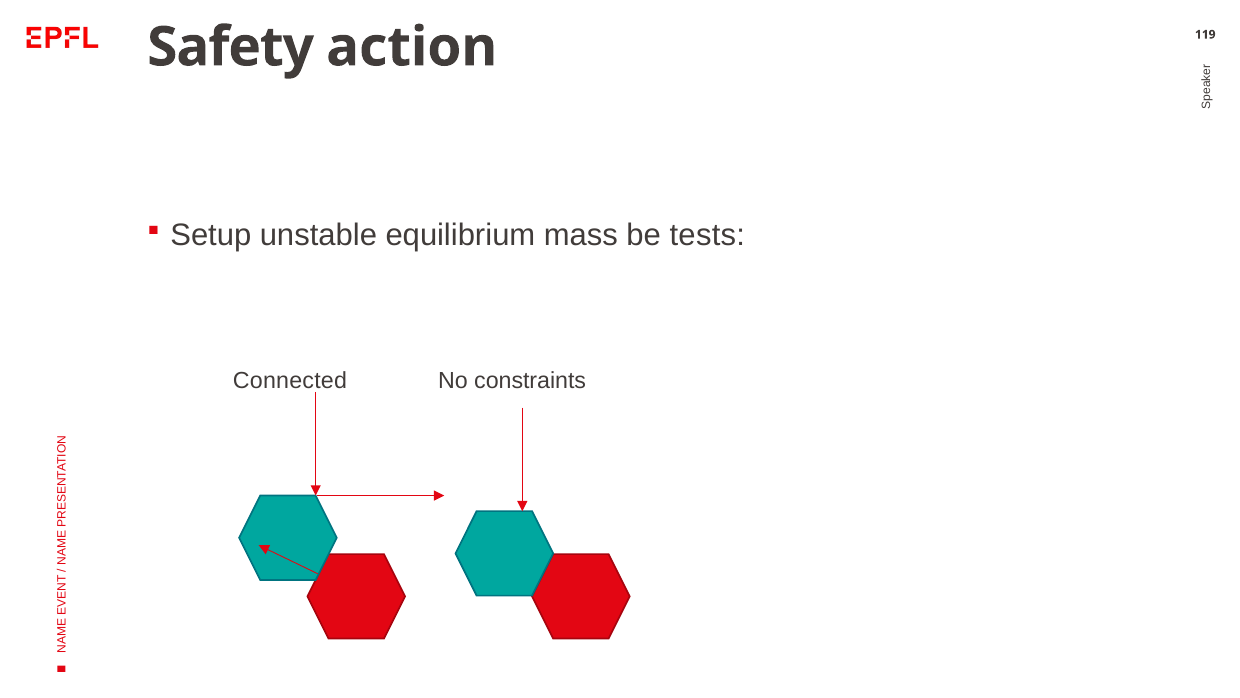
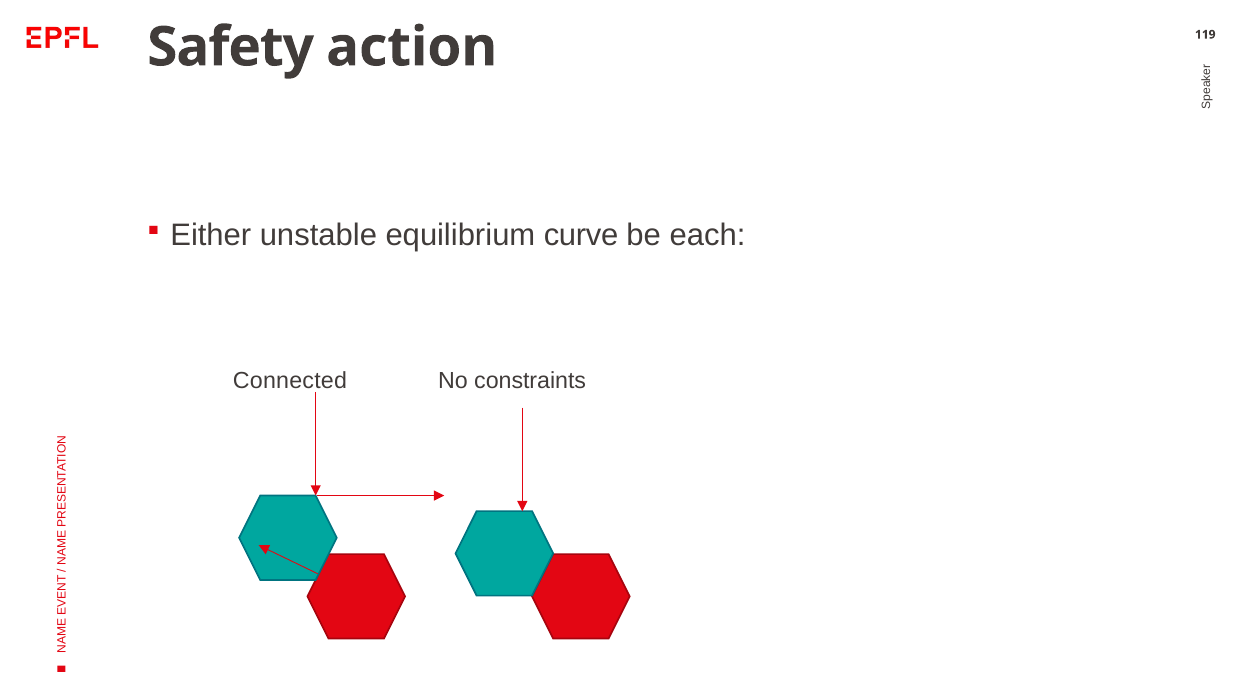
Setup: Setup -> Either (211, 235)
mass: mass -> curve (581, 235)
tests: tests -> each (707, 235)
